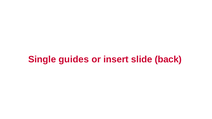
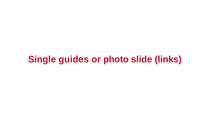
insert: insert -> photo (116, 60)
back: back -> links (168, 60)
